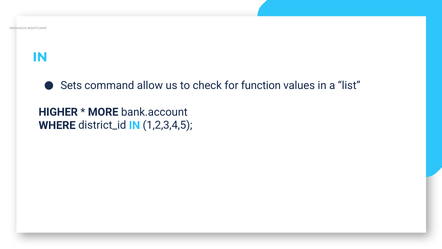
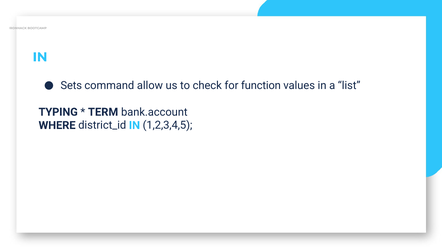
HIGHER: HIGHER -> TYPING (58, 112)
MORE: MORE -> TERM (103, 112)
